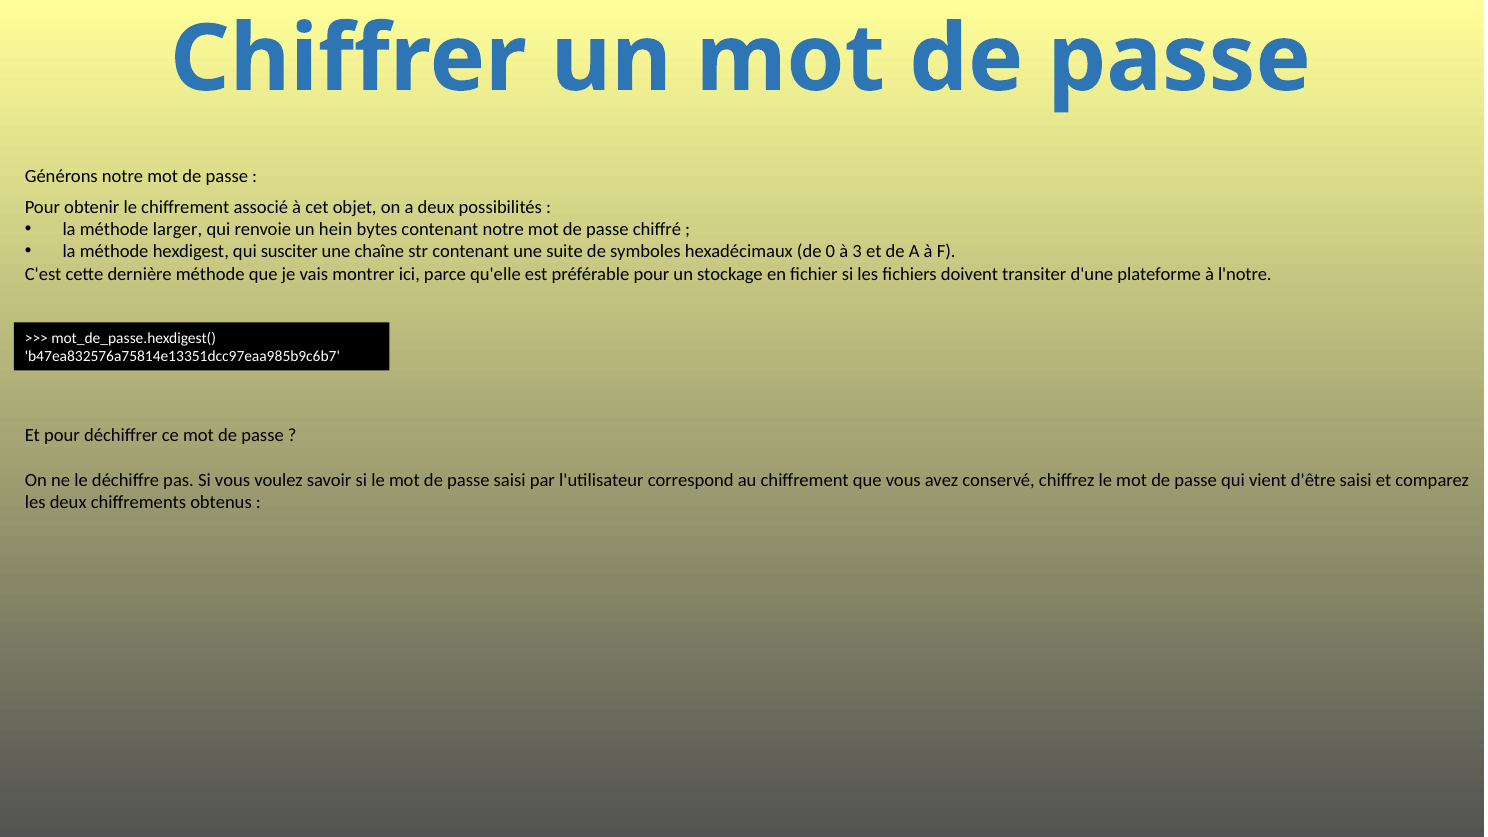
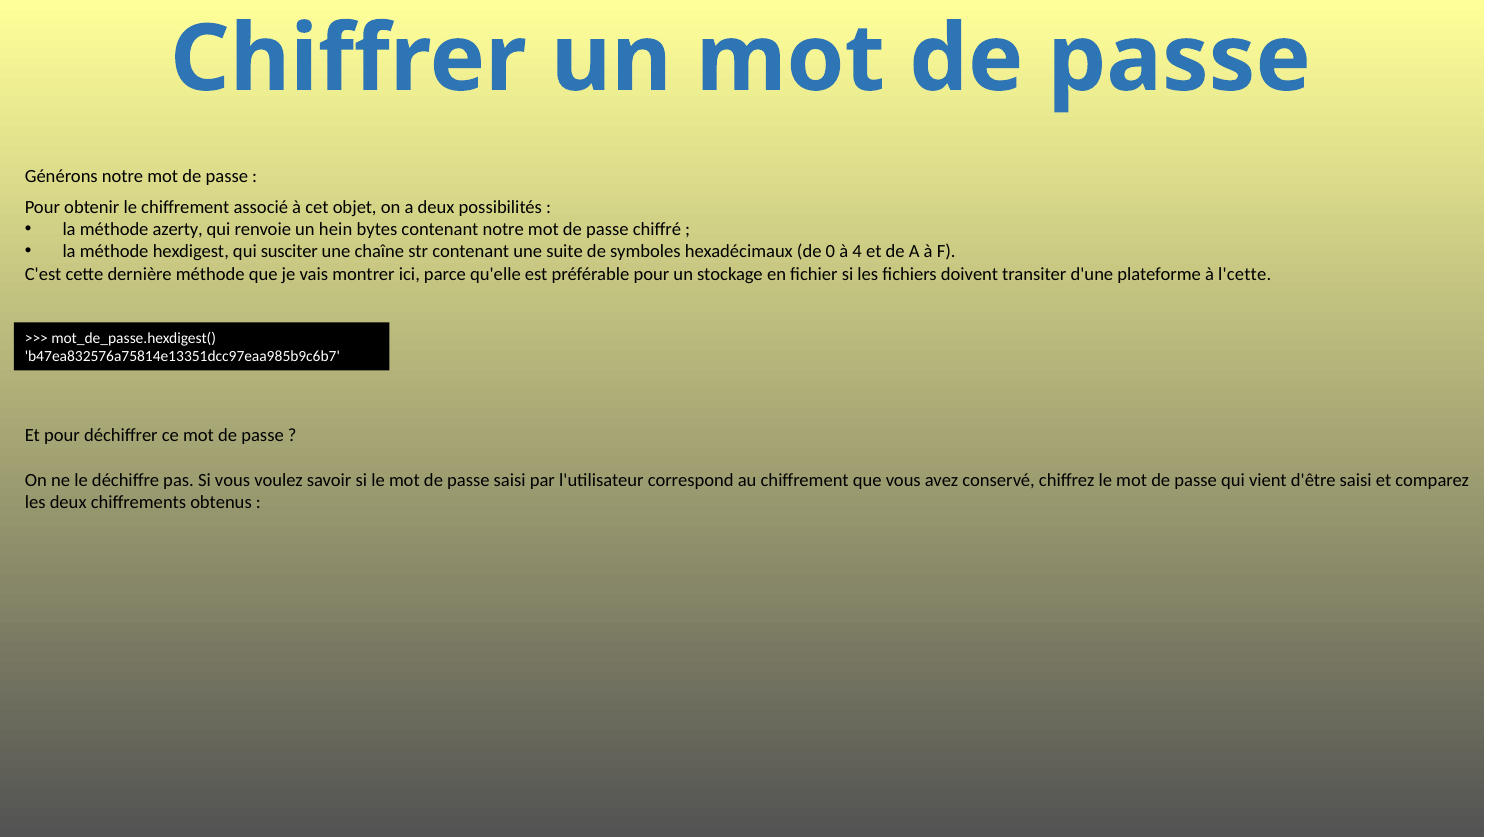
larger: larger -> azerty (178, 230)
3: 3 -> 4 (857, 252)
l'notre: l'notre -> l'cette (1245, 274)
